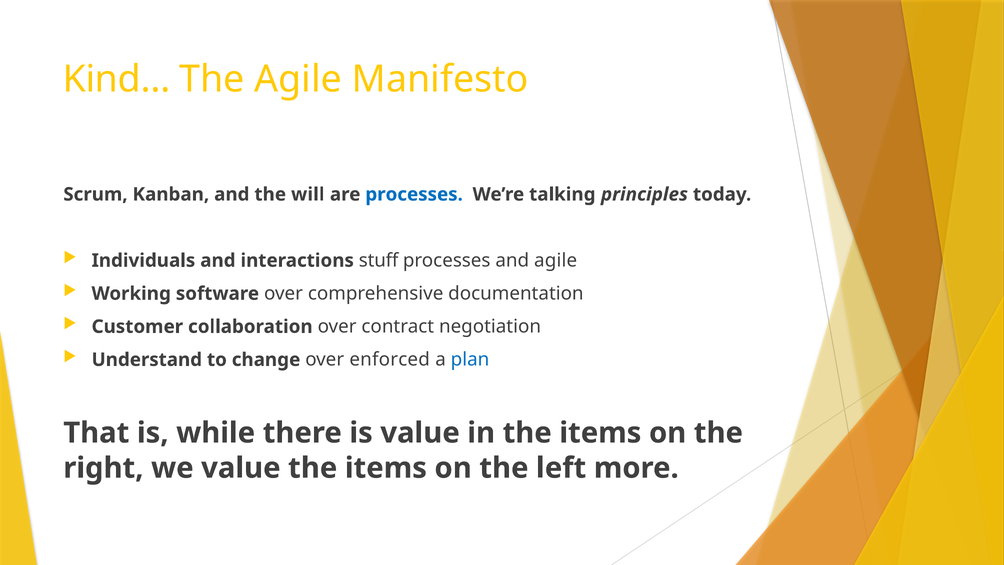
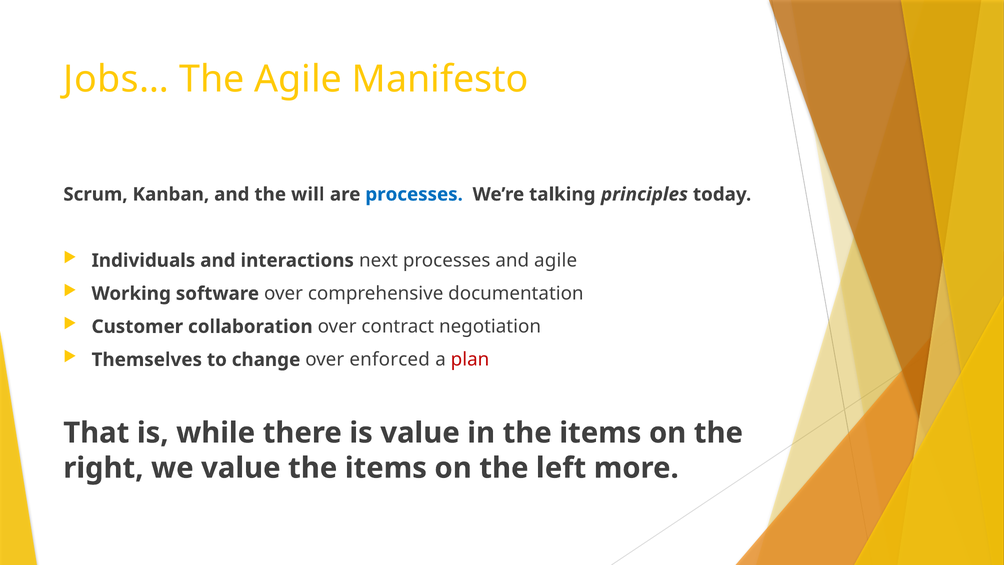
Kind…: Kind… -> Jobs… (116, 79)
stuff: stuff -> next (379, 260)
Understand: Understand -> Themselves (147, 360)
plan colour: blue -> red (470, 360)
